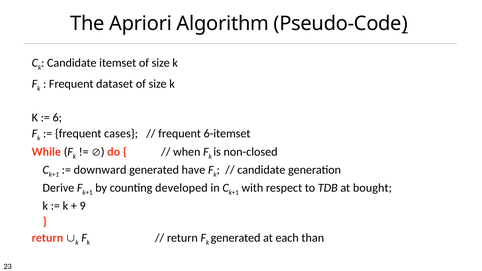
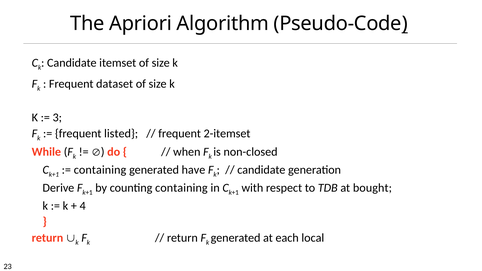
6: 6 -> 3 (57, 118)
cases: cases -> listed (121, 134)
6-itemset: 6-itemset -> 2-itemset (227, 134)
downward: downward -> containing (100, 170)
counting developed: developed -> containing (181, 188)
9: 9 -> 4 (83, 206)
than: than -> local (313, 238)
